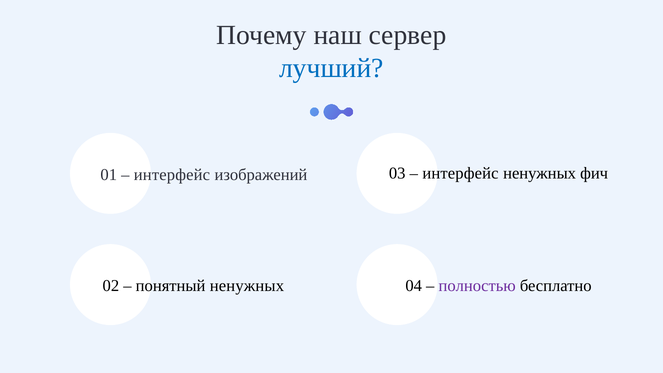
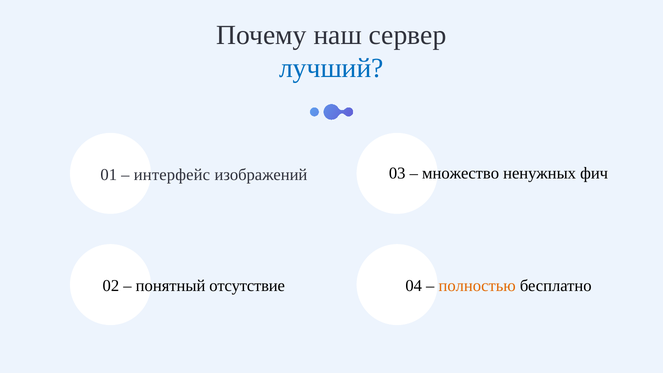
интерфейс: интерфейс -> множество (461, 173)
понятный ненужных: ненужных -> отсутствие (247, 286)
полностью colour: purple -> orange (477, 286)
